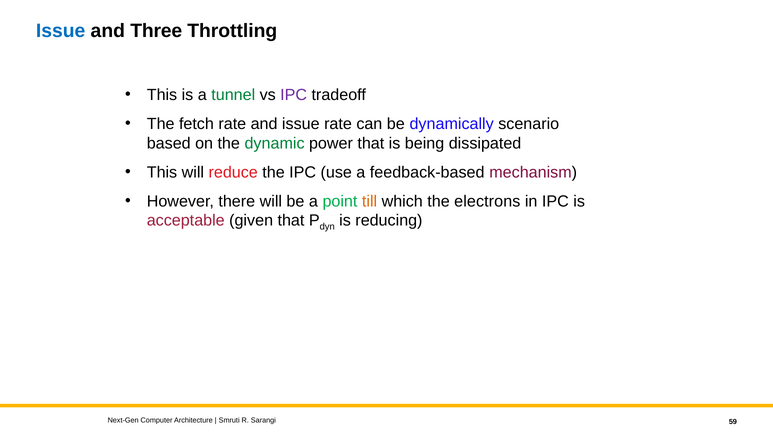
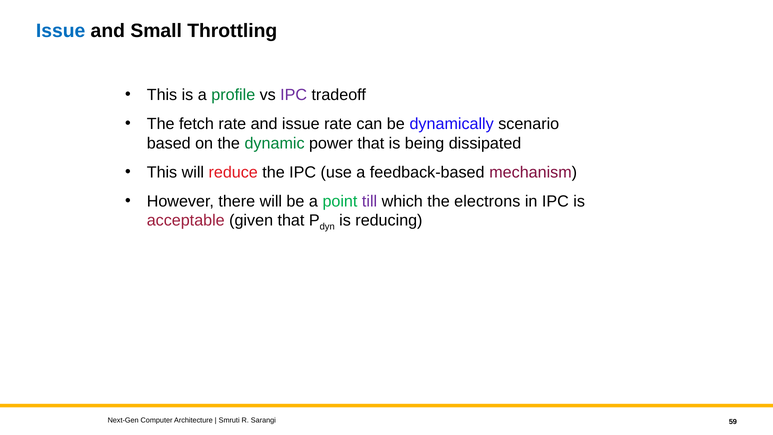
Three: Three -> Small (156, 31)
tunnel: tunnel -> profile (233, 95)
till colour: orange -> purple (370, 201)
